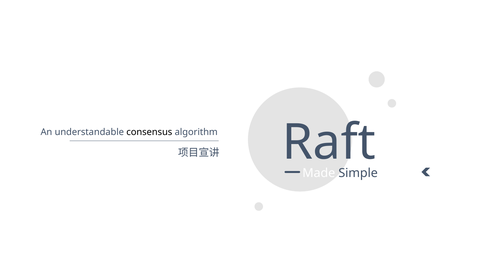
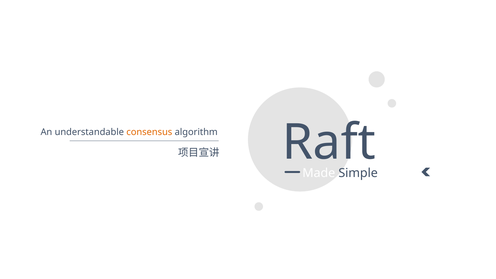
consensus colour: black -> orange (149, 132)
